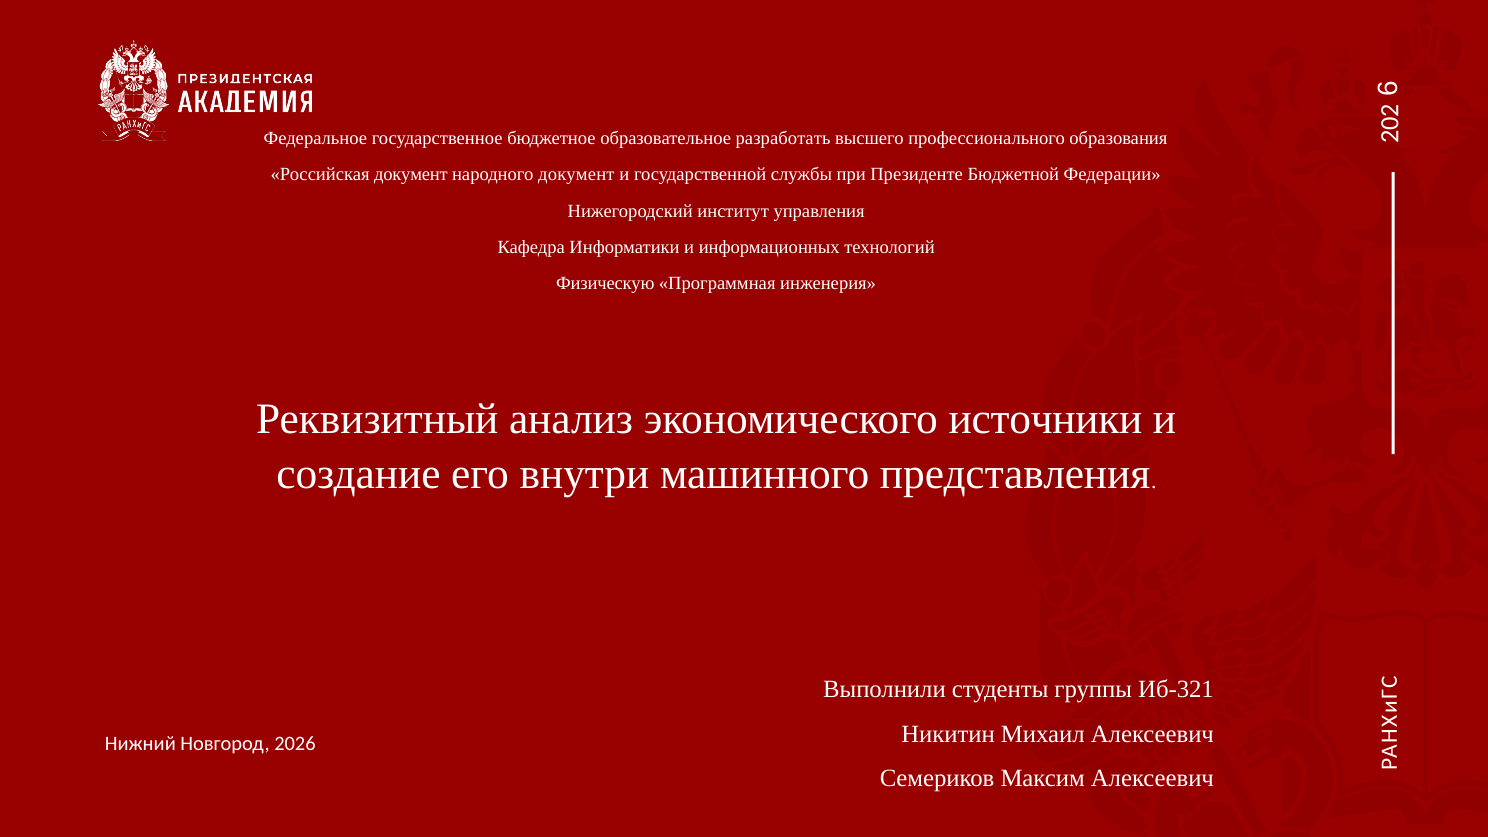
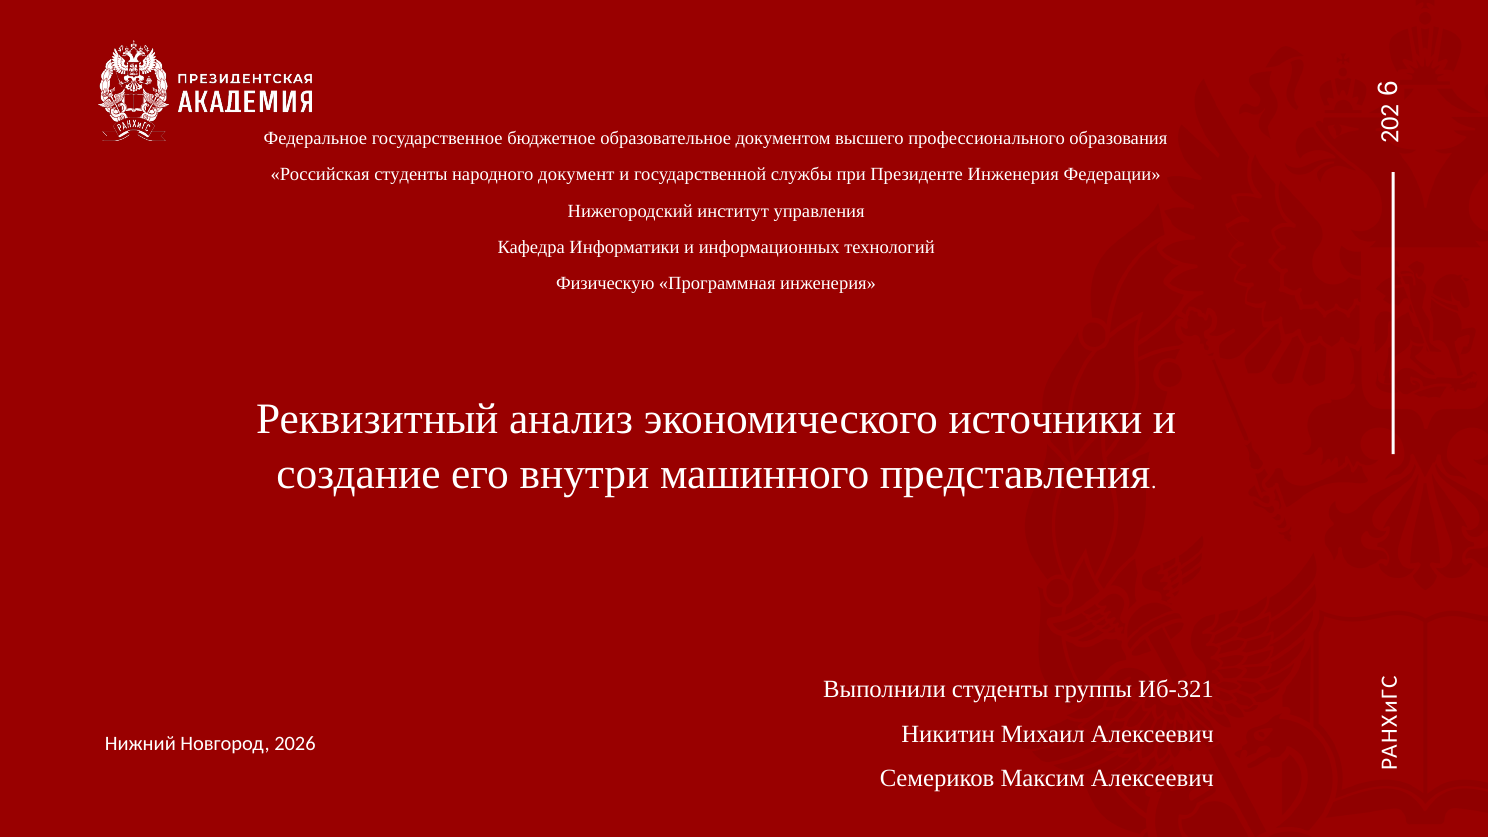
разработать: разработать -> документом (783, 138)
Российская документ: документ -> студенты (411, 175)
Президенте Бюджетной: Бюджетной -> Инженерия (1013, 175)
